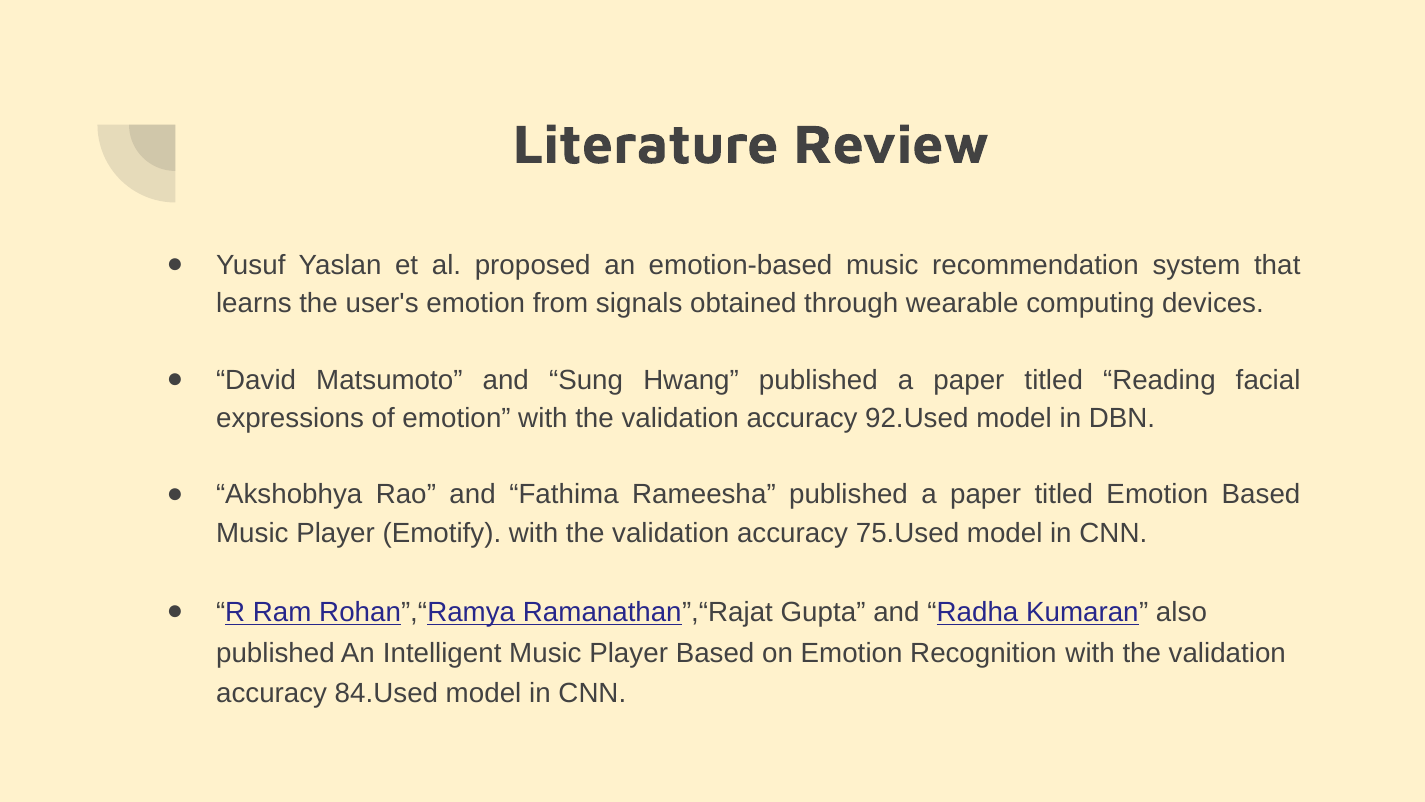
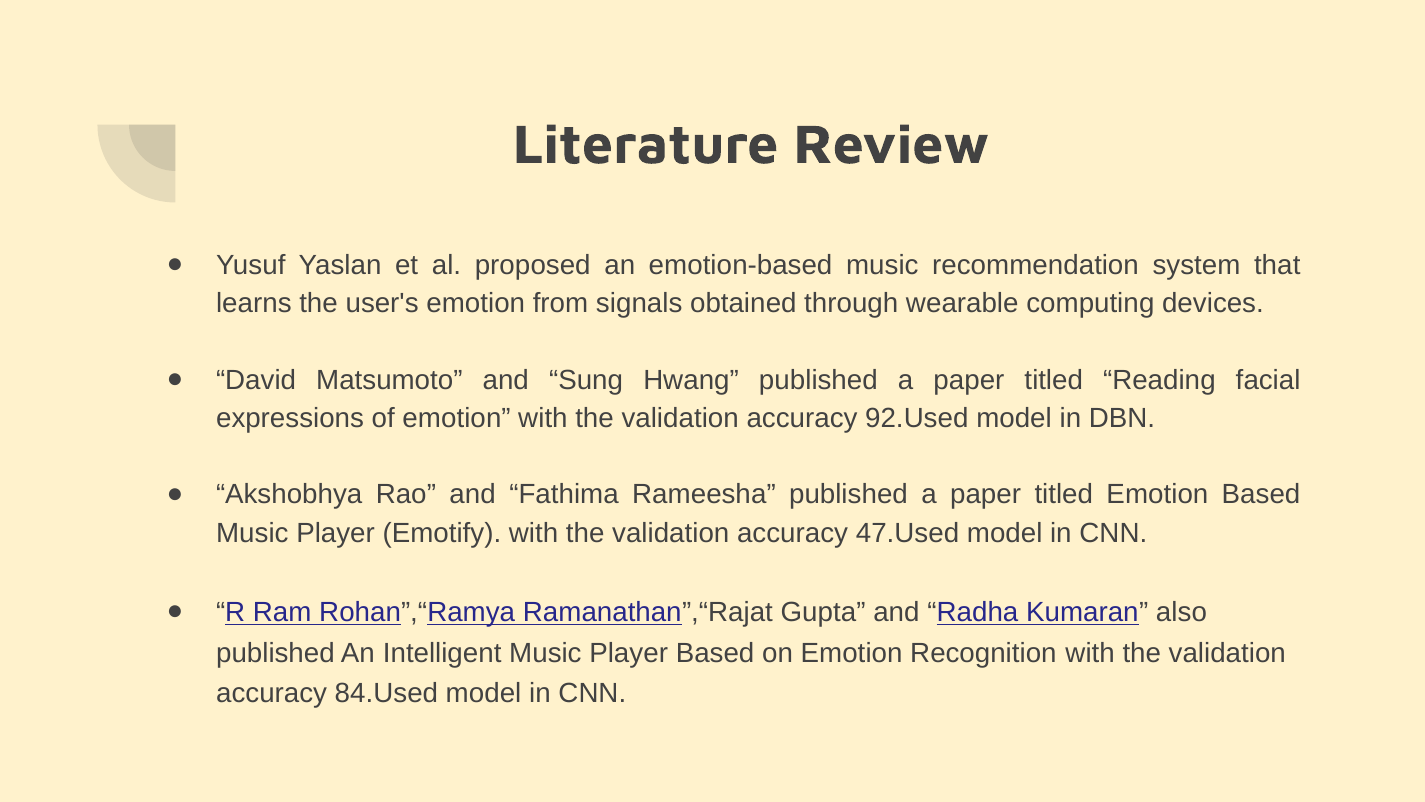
75.Used: 75.Used -> 47.Used (908, 533)
